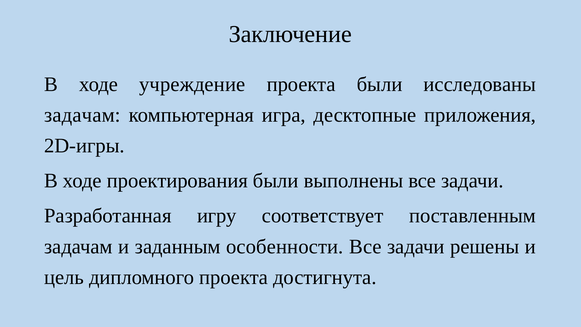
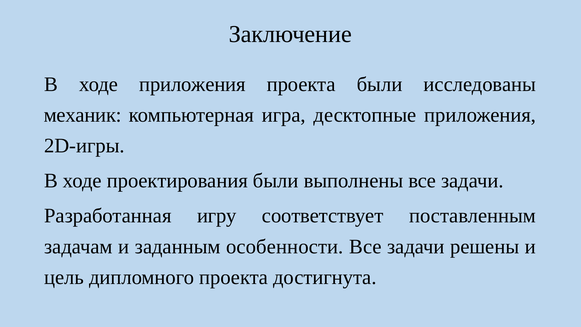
ходе учреждение: учреждение -> приложения (192, 84)
задачам: задачам -> механик (83, 115)
